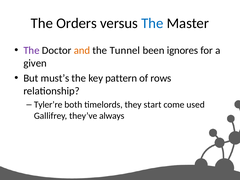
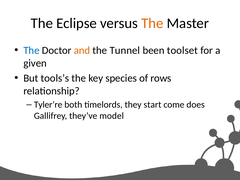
Orders: Orders -> Eclipse (77, 23)
The colour: blue -> orange (152, 23)
The colour: purple -> blue (31, 50)
ignores: ignores -> toolset (182, 50)
must’s: must’s -> tools’s (55, 78)
pattern: pattern -> species (121, 78)
used: used -> does (196, 105)
always: always -> model (112, 116)
